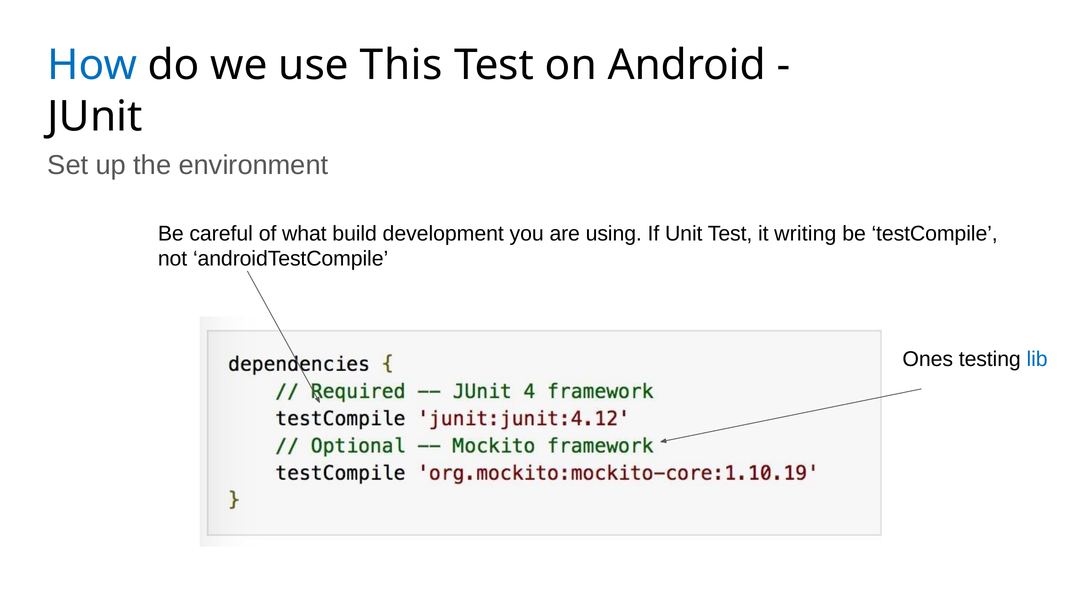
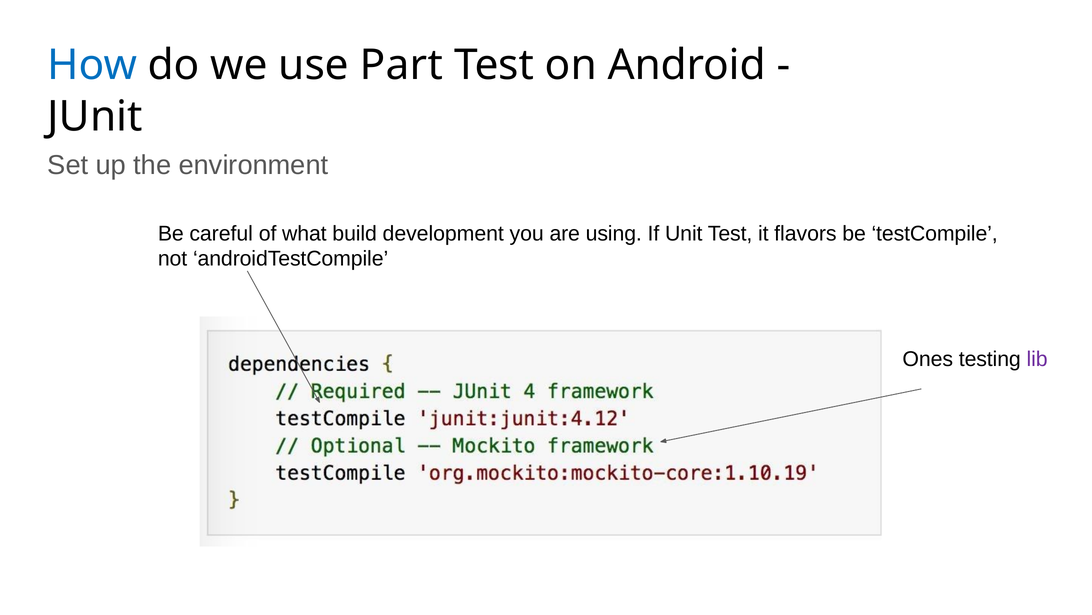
This: This -> Part (401, 65)
writing: writing -> flavors (805, 234)
lib colour: blue -> purple (1037, 359)
